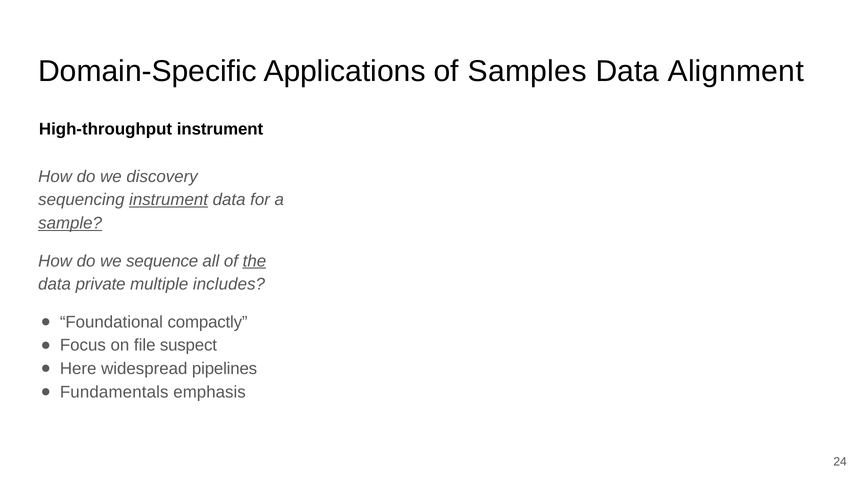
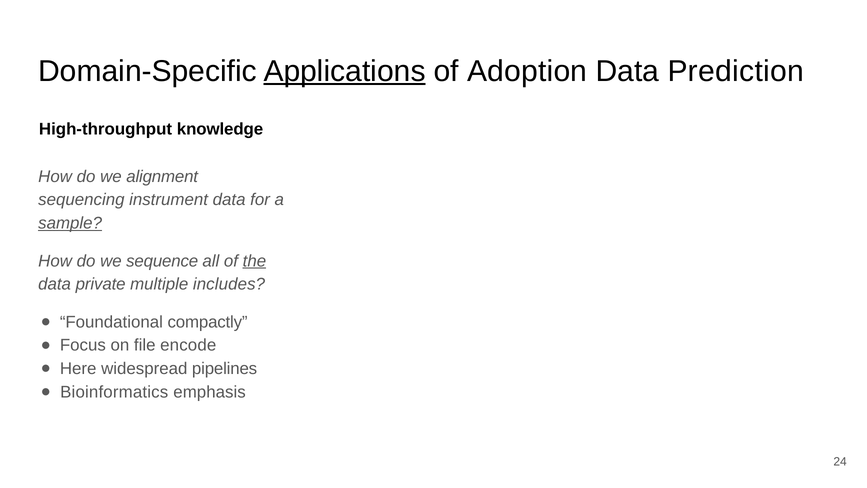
Applications underline: none -> present (345, 71)
Samples: Samples -> Adoption (527, 71)
Alignment: Alignment -> Prediction (736, 71)
High-throughput instrument: instrument -> knowledge (220, 129)
discovery: discovery -> alignment (162, 176)
instrument underline: present -> none (169, 200)
suspect: suspect -> encode (188, 345)
Fundamentals: Fundamentals -> Bioinformatics (114, 392)
